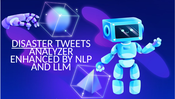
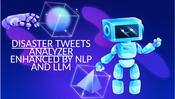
ANALYZER underline: none -> present (51, 51)
